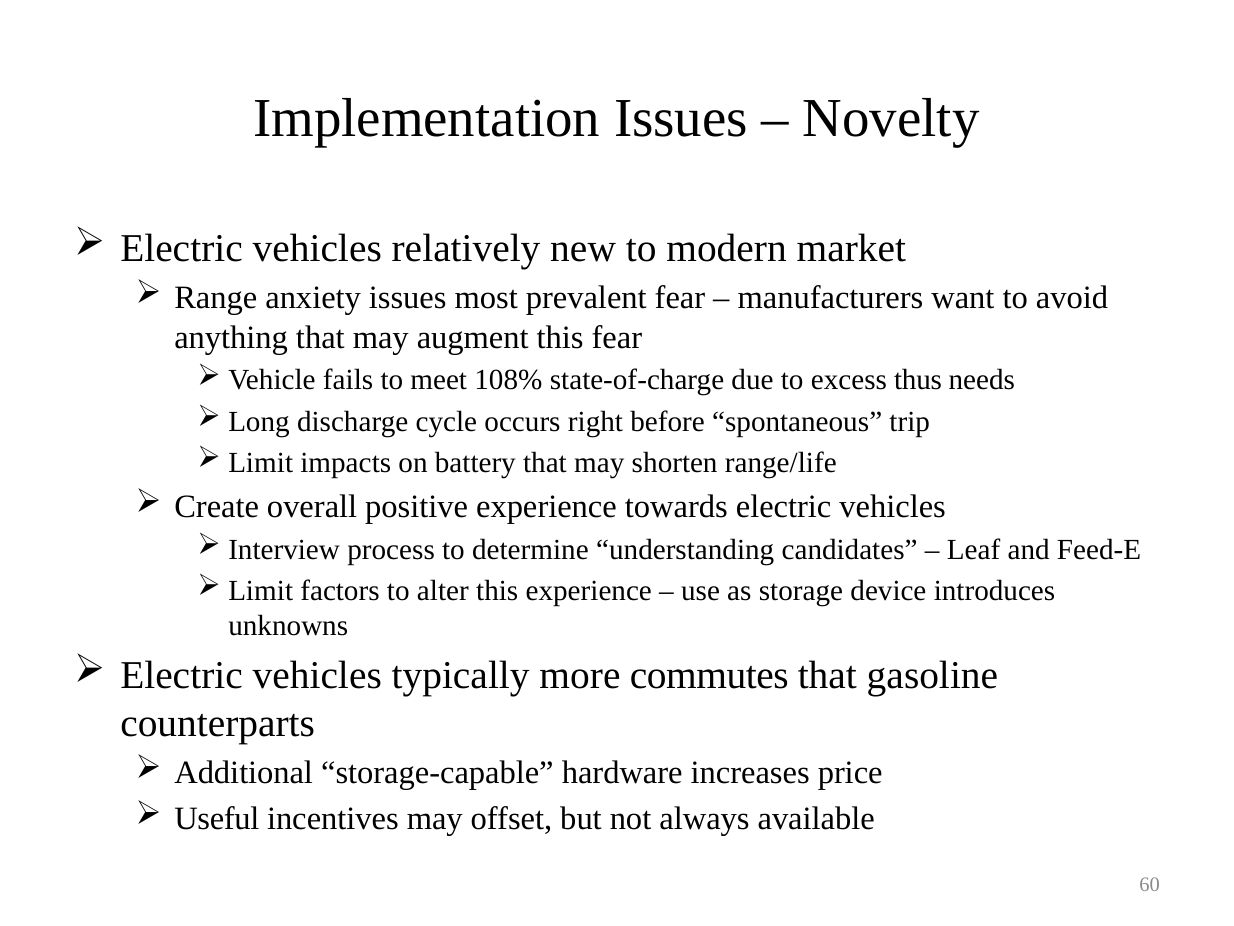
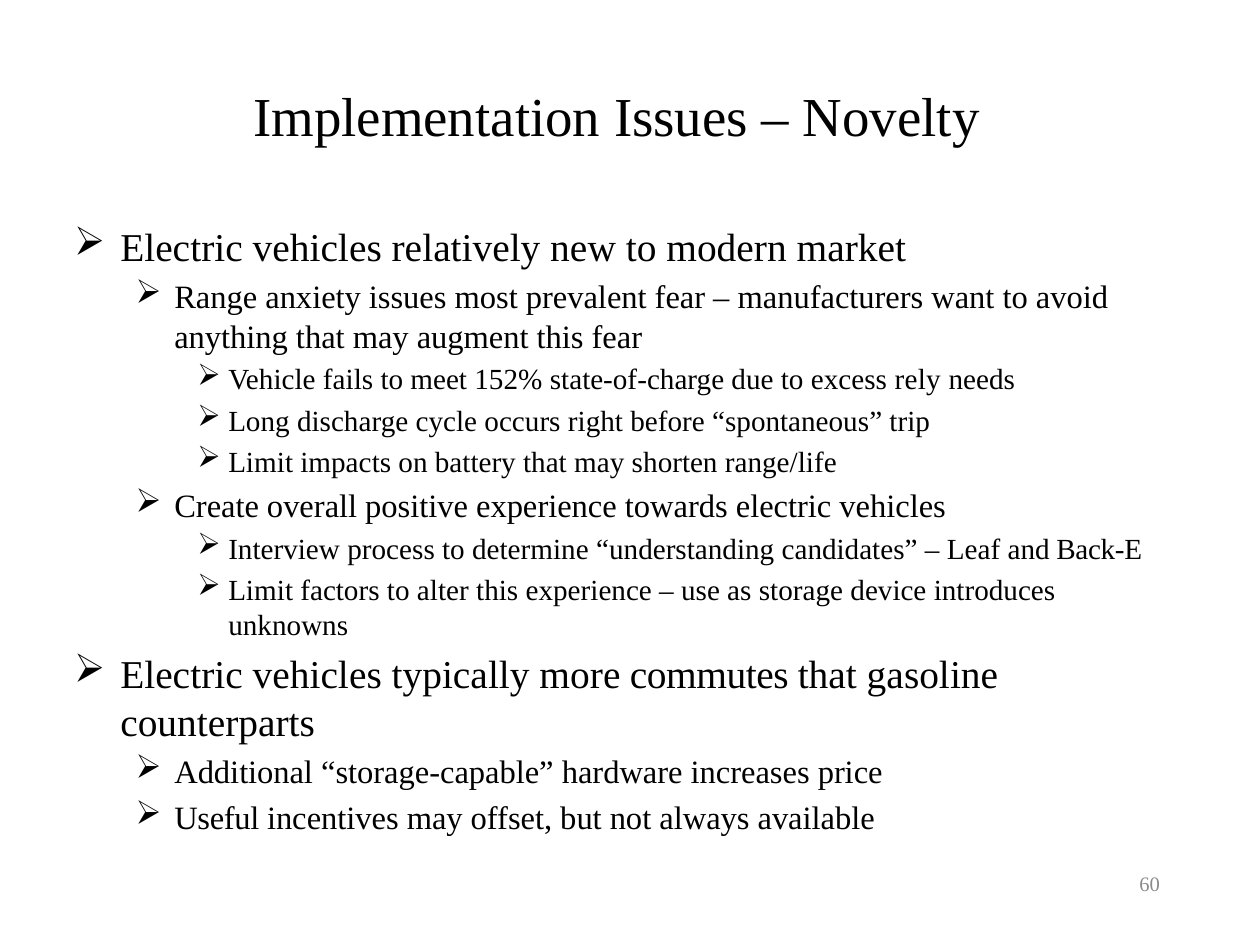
108%: 108% -> 152% (508, 380)
thus: thus -> rely (918, 380)
Feed-E: Feed-E -> Back-E (1099, 549)
